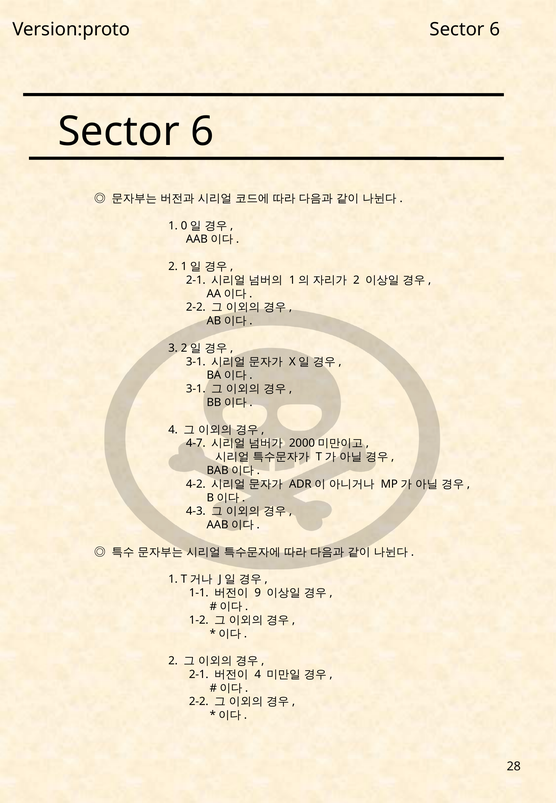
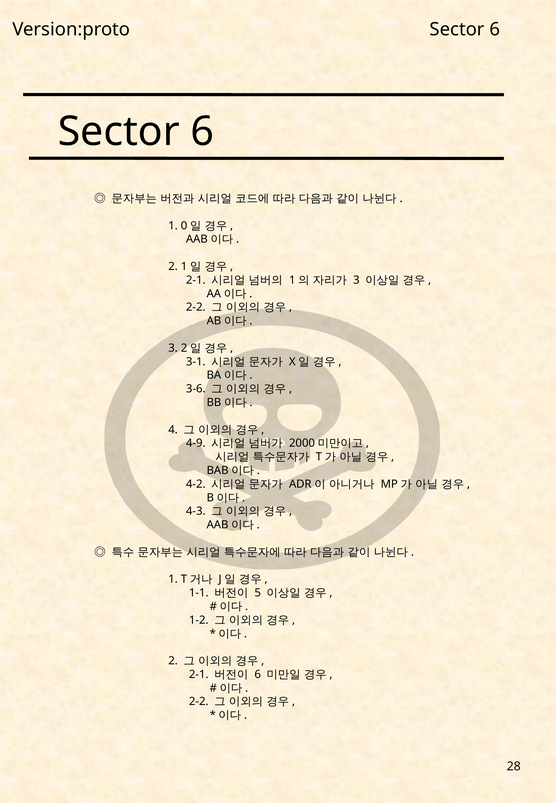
2: 2 -> 3 (356, 280)
3-1: 3-1 -> 3-6 (196, 389)
4-7: 4-7 -> 4-9 (196, 443)
9: 9 -> 5 (258, 593)
4: 4 -> 6 (258, 674)
